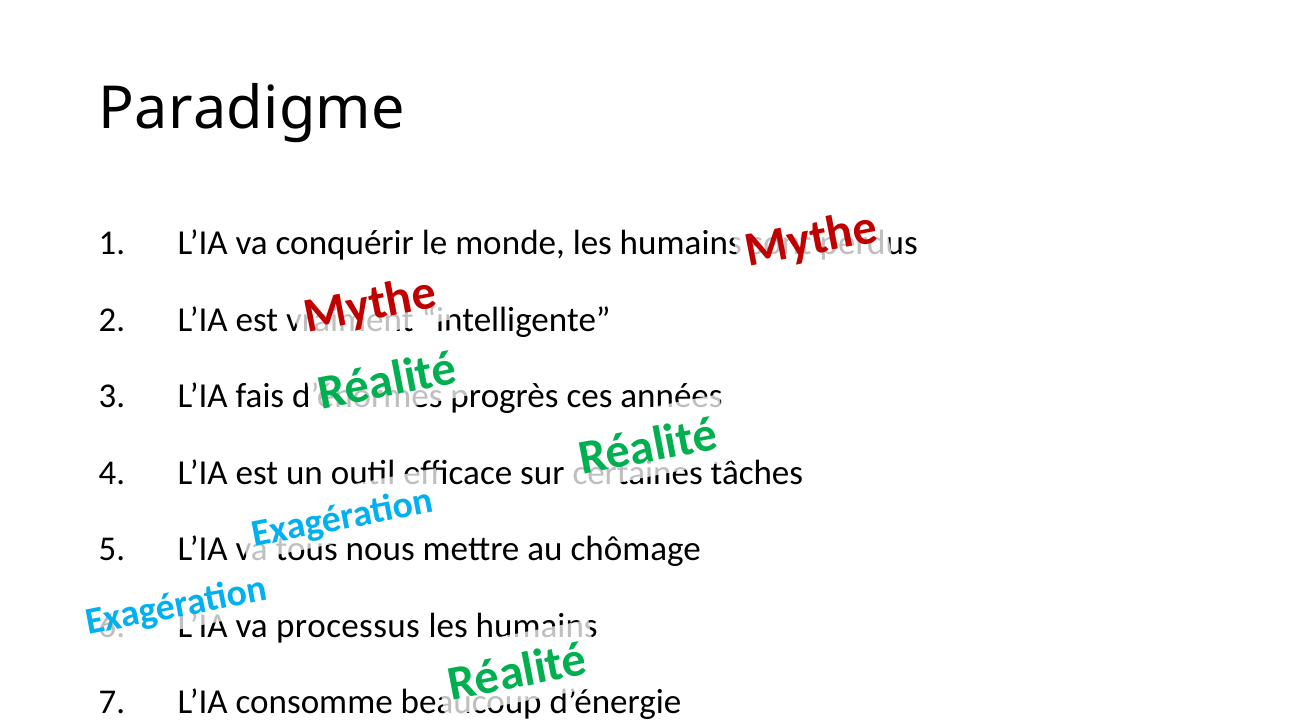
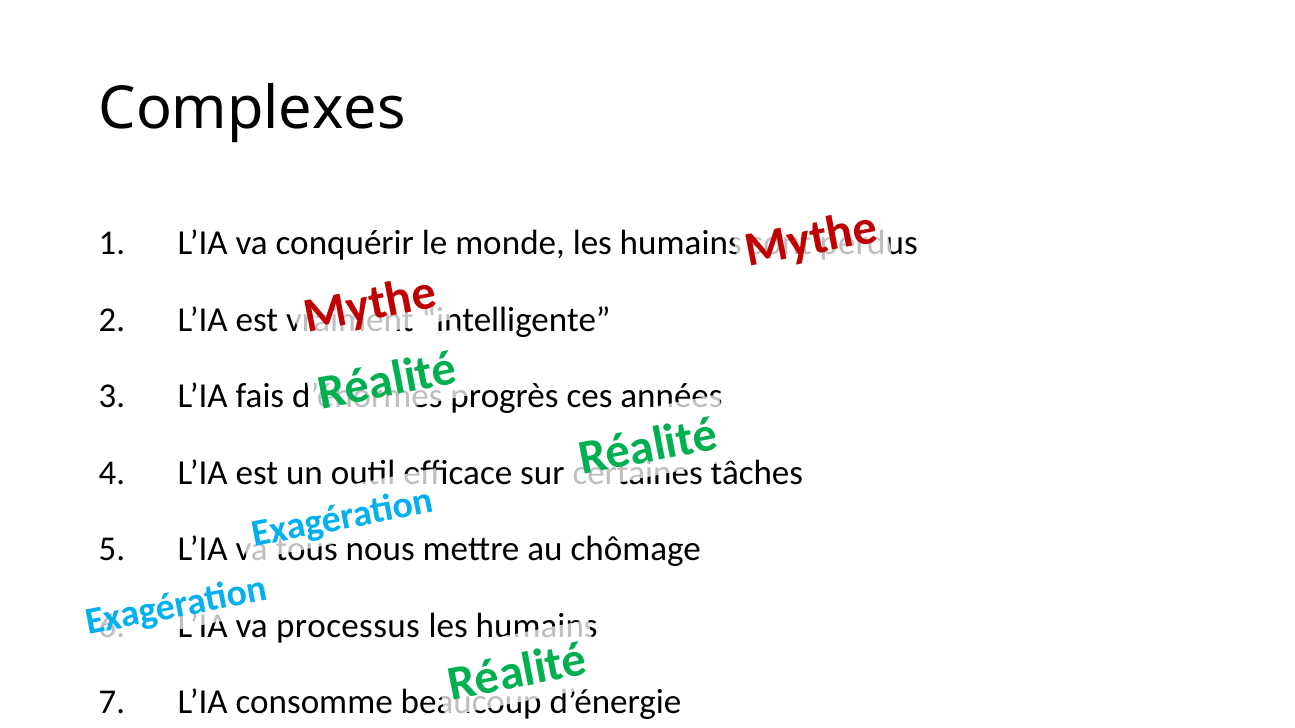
Paradigme: Paradigme -> Complexes (252, 109)
